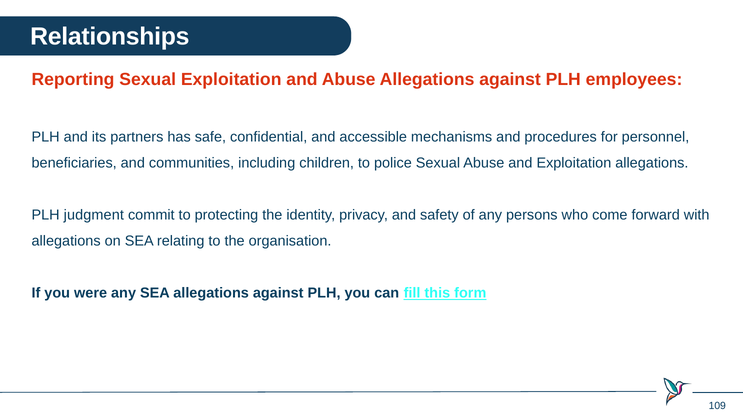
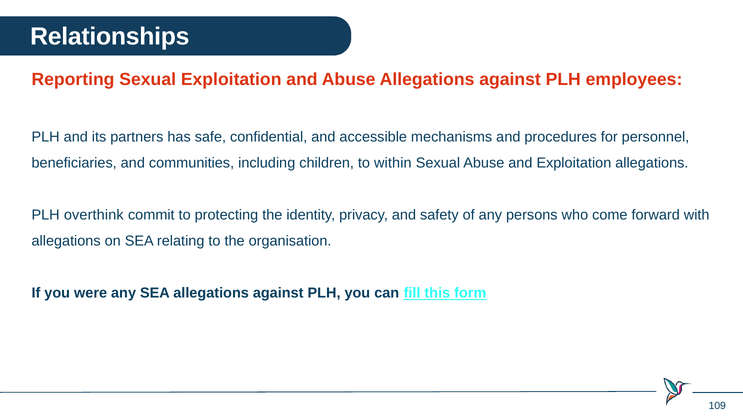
police: police -> within (393, 163)
judgment: judgment -> overthink (94, 215)
